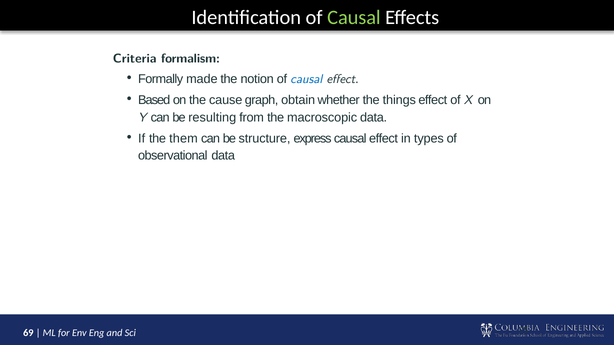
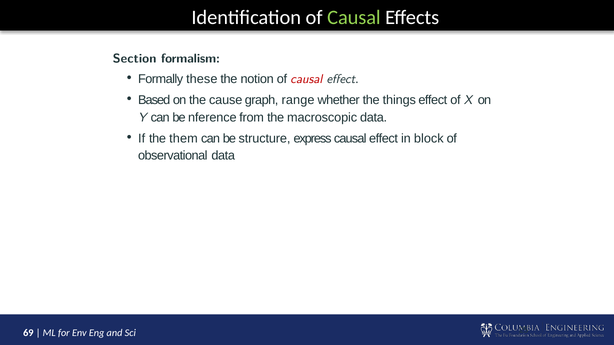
Criteria: Criteria -> Section (135, 59)
made: made -> these (202, 79)
causal colour: blue -> red (306, 79)
obtain: obtain -> range (298, 100)
resulting: resulting -> nference (212, 118)
types: types -> block (429, 139)
